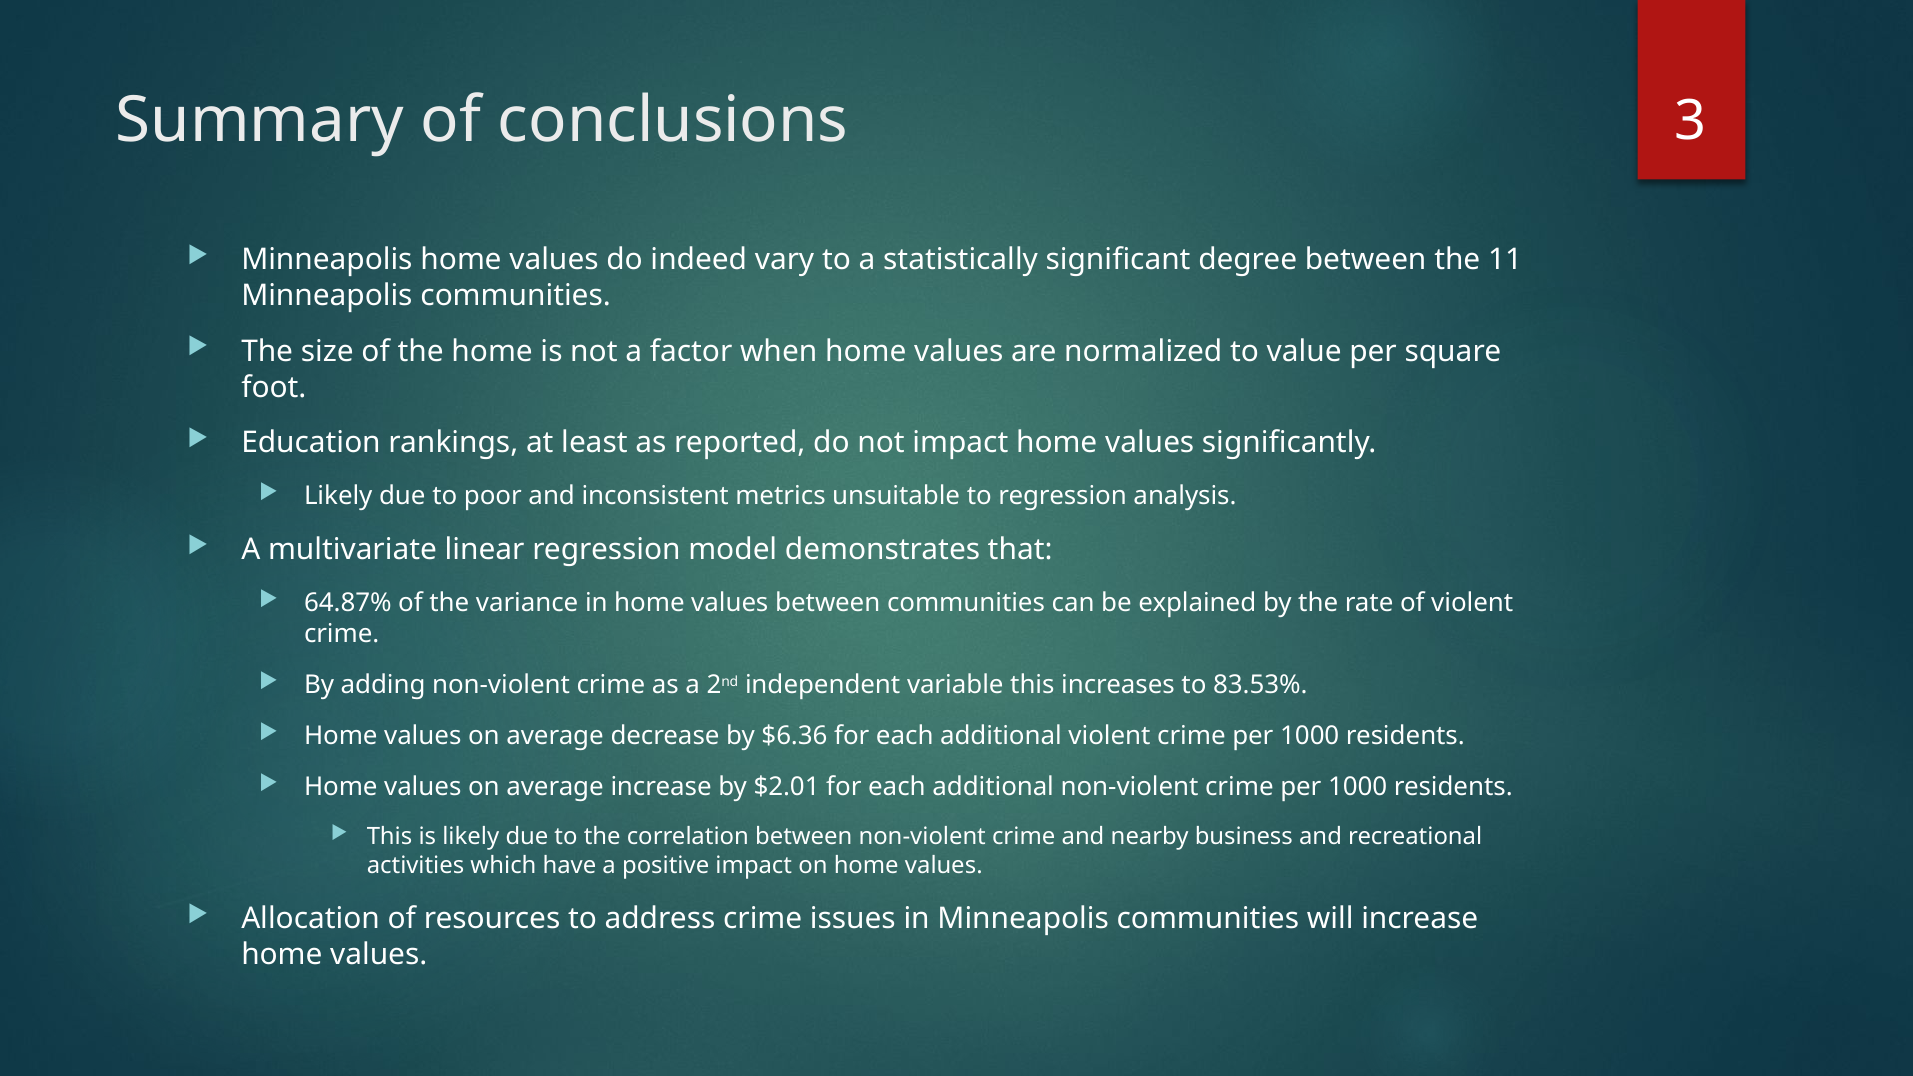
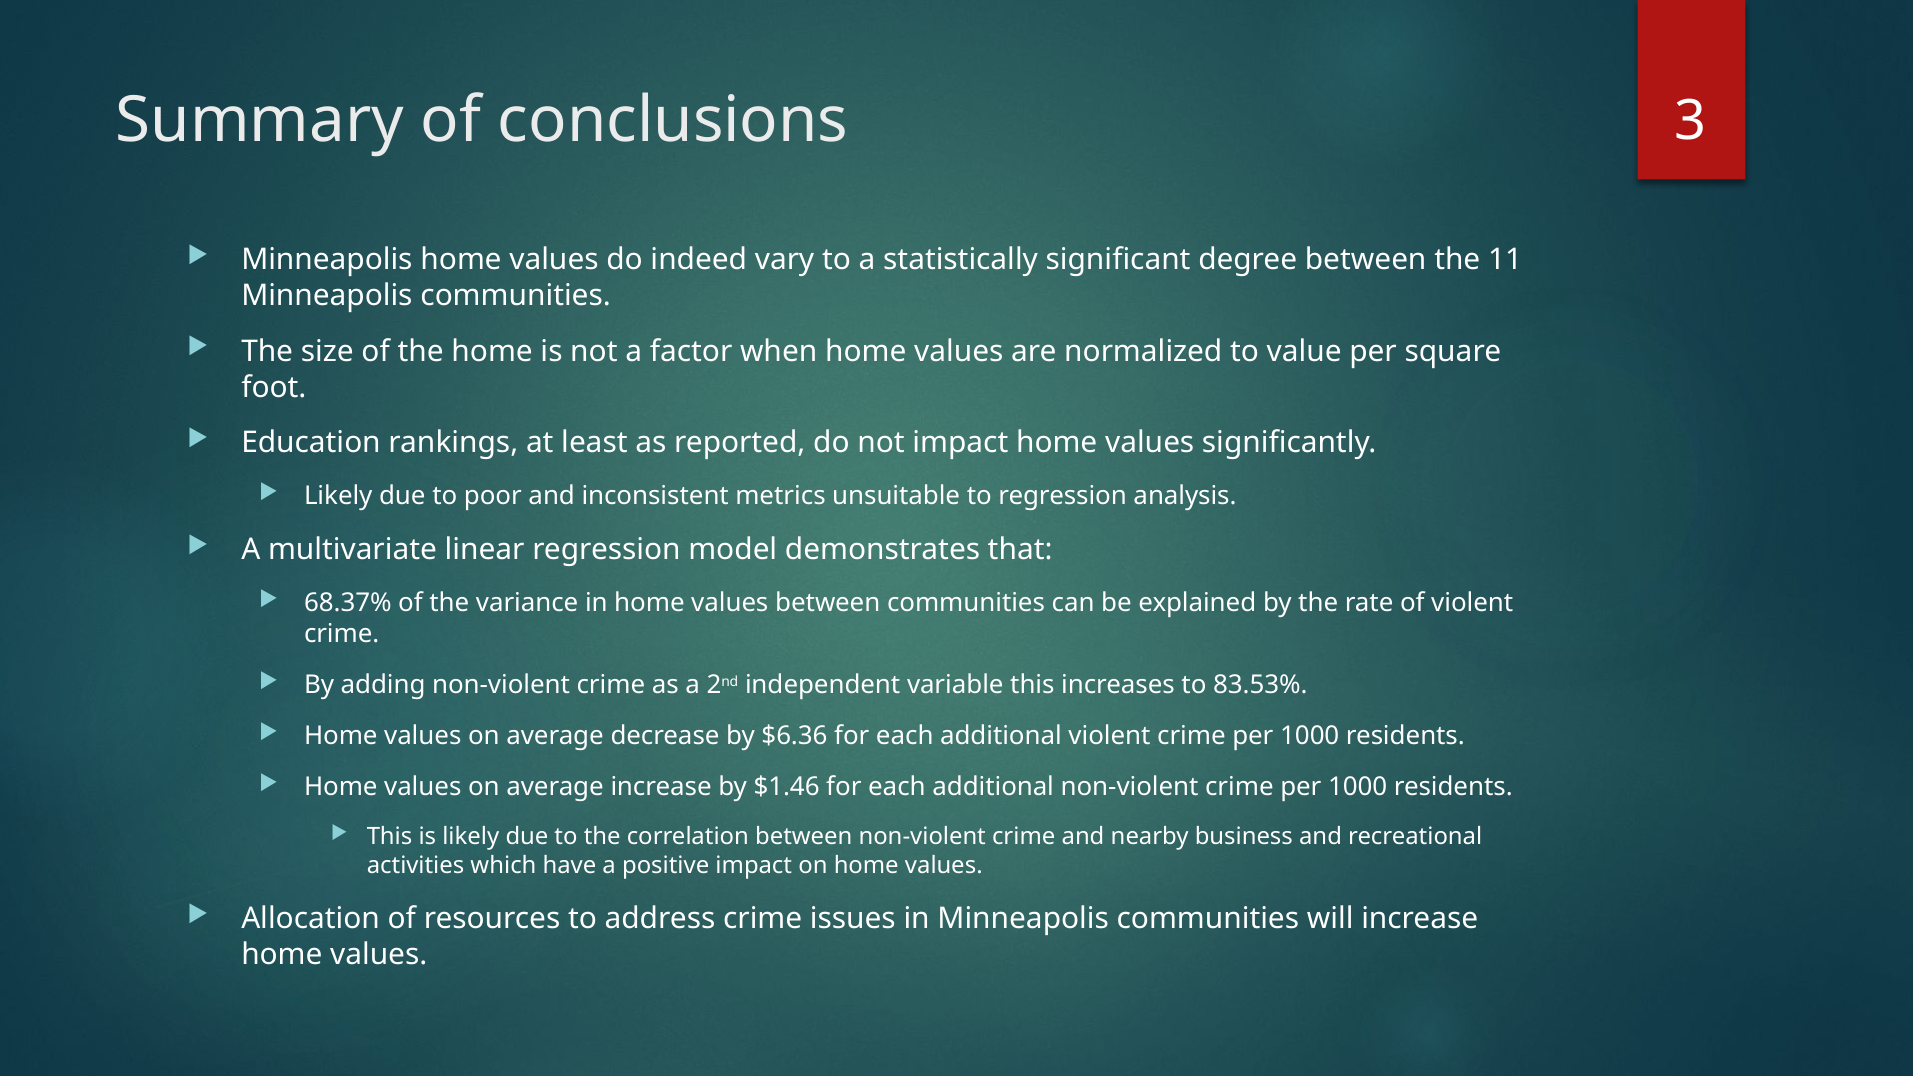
64.87%: 64.87% -> 68.37% (348, 603)
$2.01: $2.01 -> $1.46 (787, 787)
